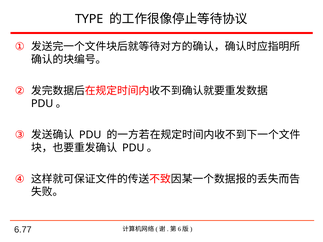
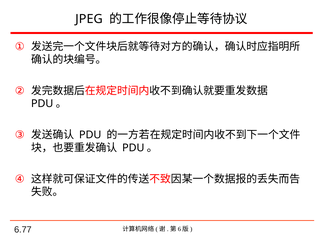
TYPE: TYPE -> JPEG (89, 19)
